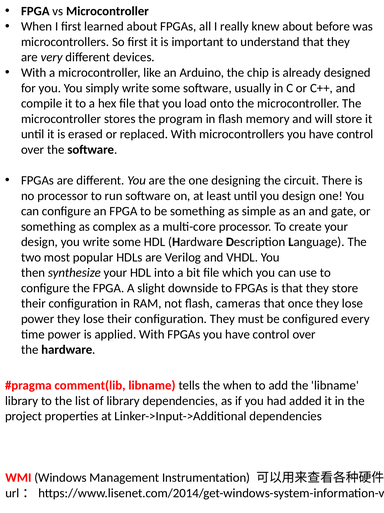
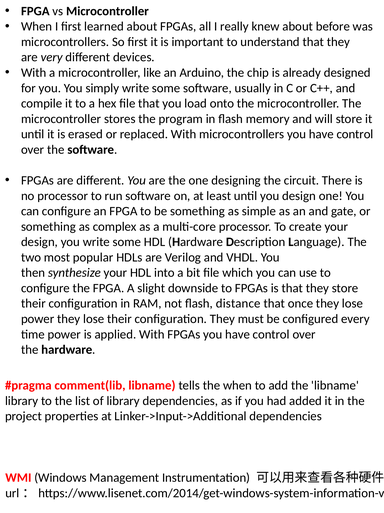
cameras: cameras -> distance (238, 303)
